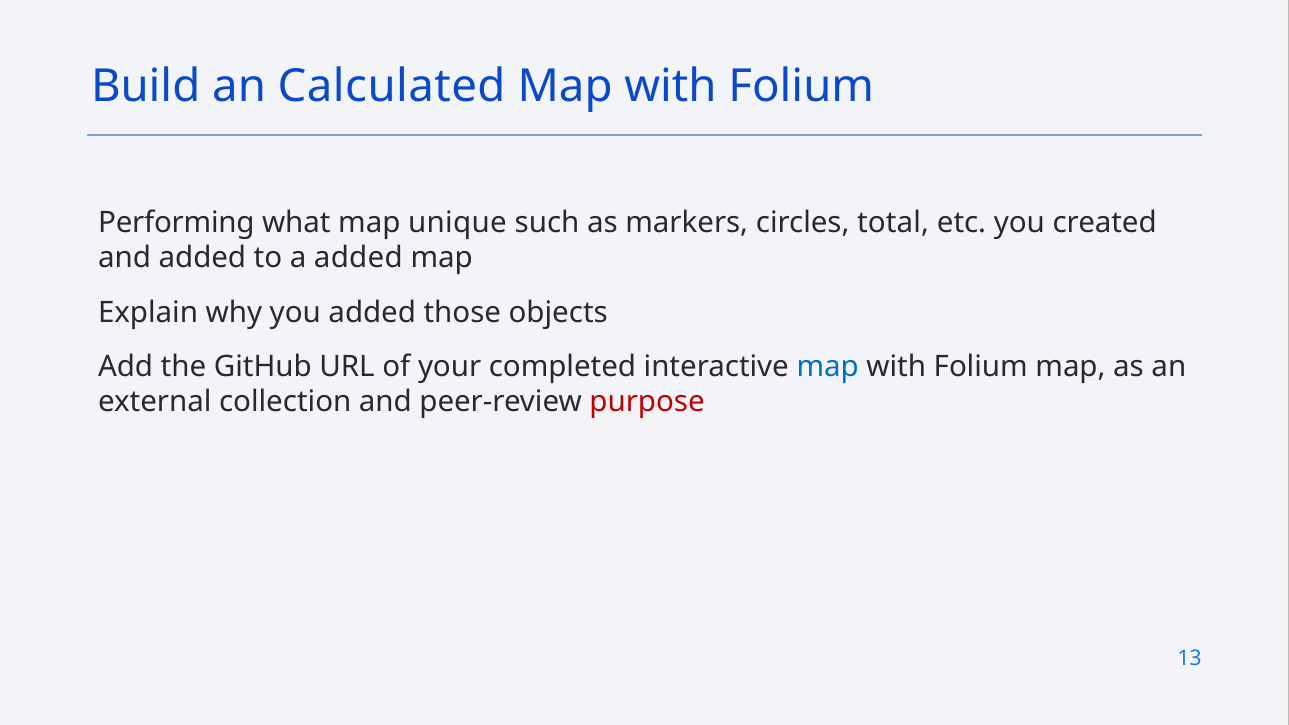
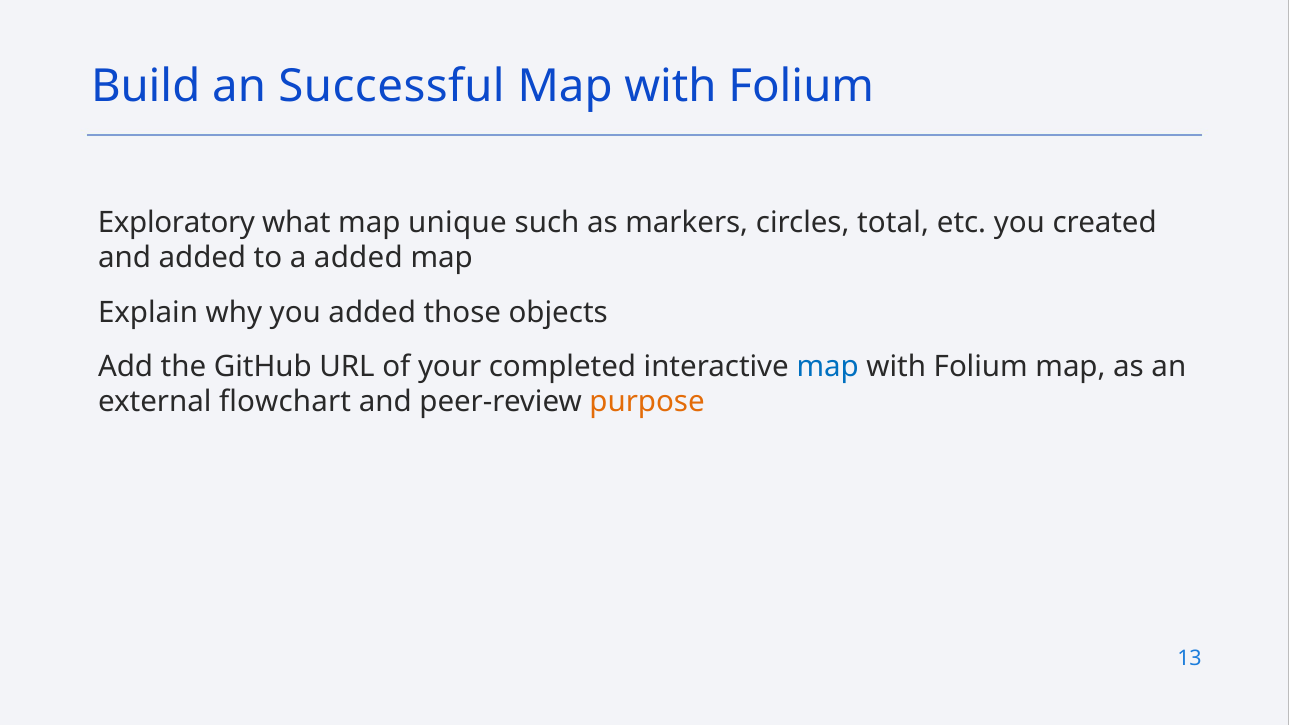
Calculated: Calculated -> Successful (392, 86)
Performing: Performing -> Exploratory (176, 223)
collection: collection -> flowchart (285, 402)
purpose colour: red -> orange (647, 402)
